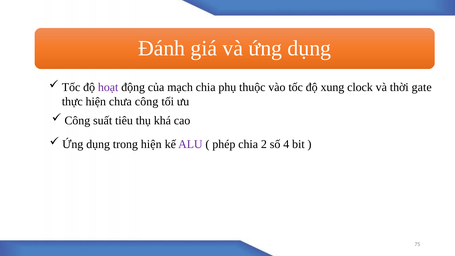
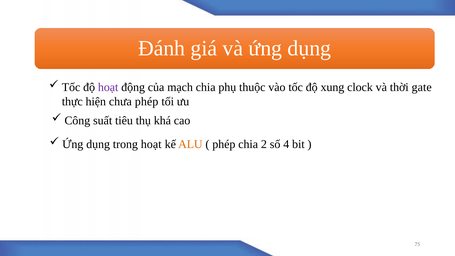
chưa công: công -> phép (147, 101)
trong hiện: hiện -> hoạt (151, 144)
ALU colour: purple -> orange (190, 144)
